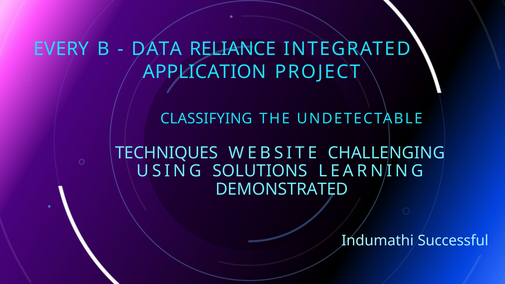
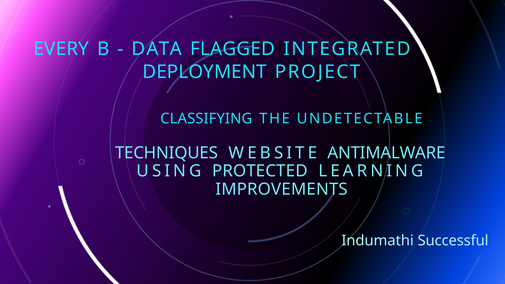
RELIANCE: RELIANCE -> FLAGGED (233, 49)
APPLICATION: APPLICATION -> DEPLOYMENT (205, 72)
CHALLENGING: CHALLENGING -> ANTIMALWARE (387, 153)
SOLUTIONS: SOLUTIONS -> PROTECTED (260, 171)
DEMONSTRATED: DEMONSTRATED -> IMPROVEMENTS (282, 189)
